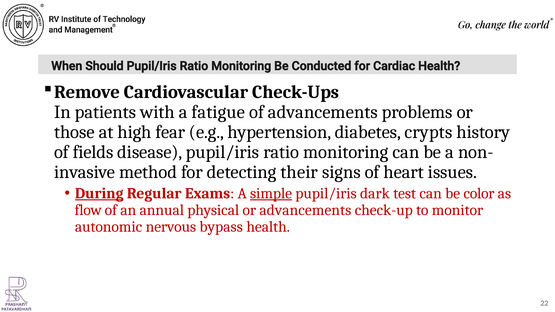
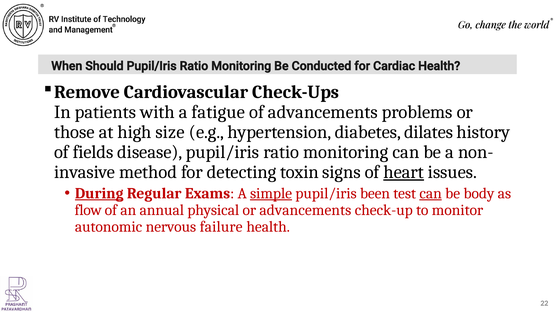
fear: fear -> size (170, 132)
crypts: crypts -> dilates (429, 132)
their: their -> toxin (299, 172)
heart underline: none -> present (404, 172)
dark: dark -> been (375, 193)
can underline: none -> present (431, 193)
color: color -> body (479, 193)
bypass: bypass -> failure (221, 227)
